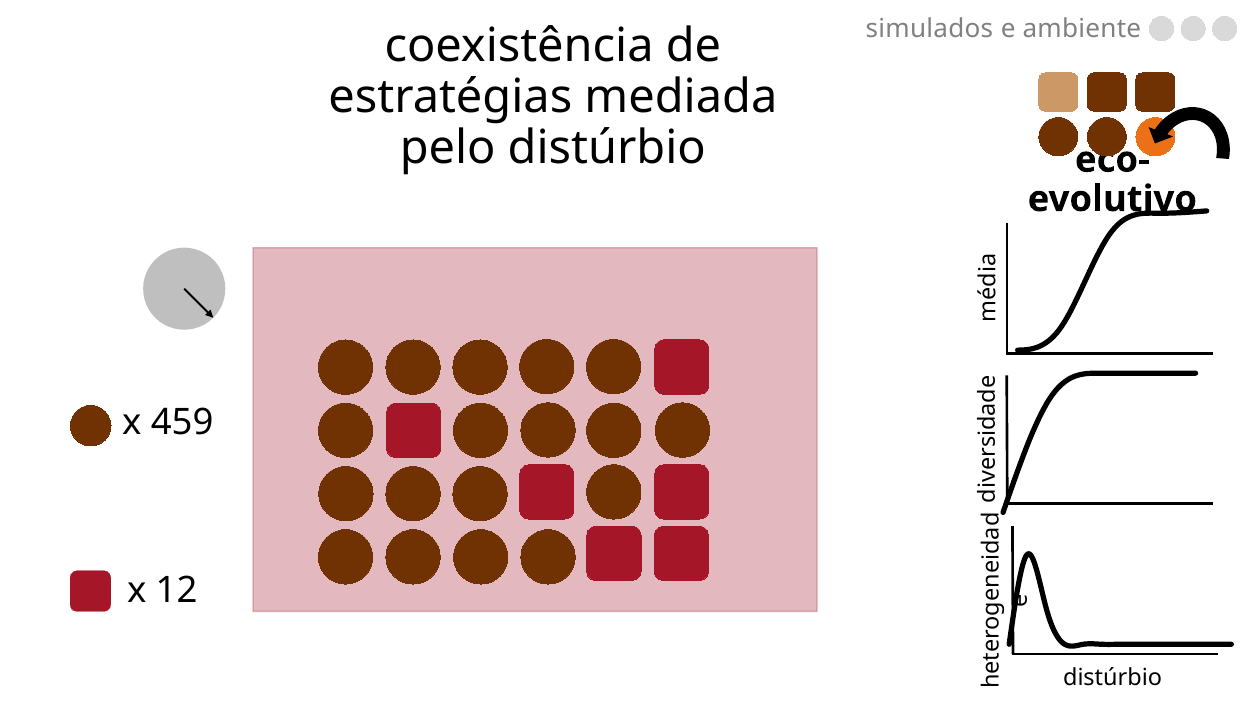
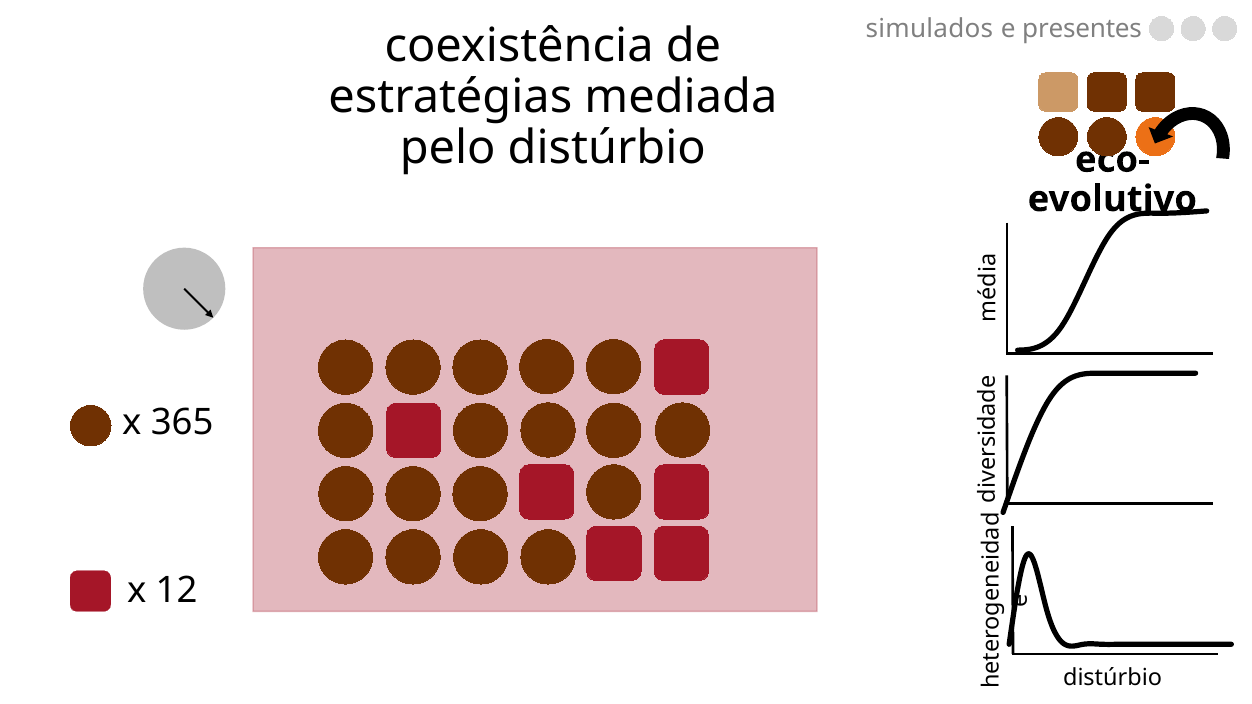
ambiente: ambiente -> presentes (1082, 29)
459: 459 -> 365 (182, 423)
